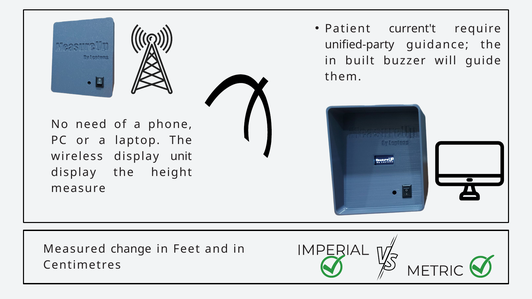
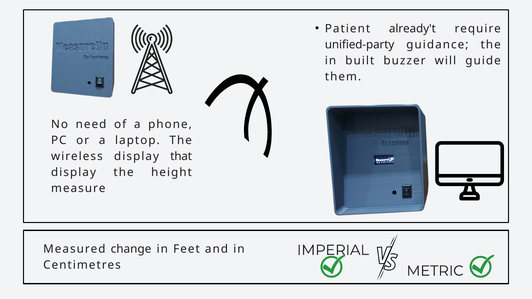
current't: current't -> already't (412, 29)
unit: unit -> that (181, 156)
